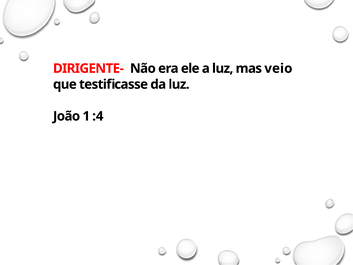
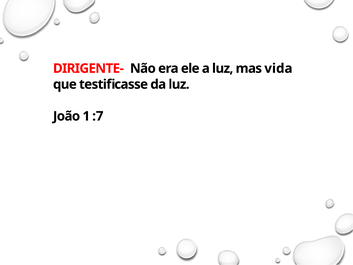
veio: veio -> vida (278, 68)
:4: :4 -> :7 (98, 116)
